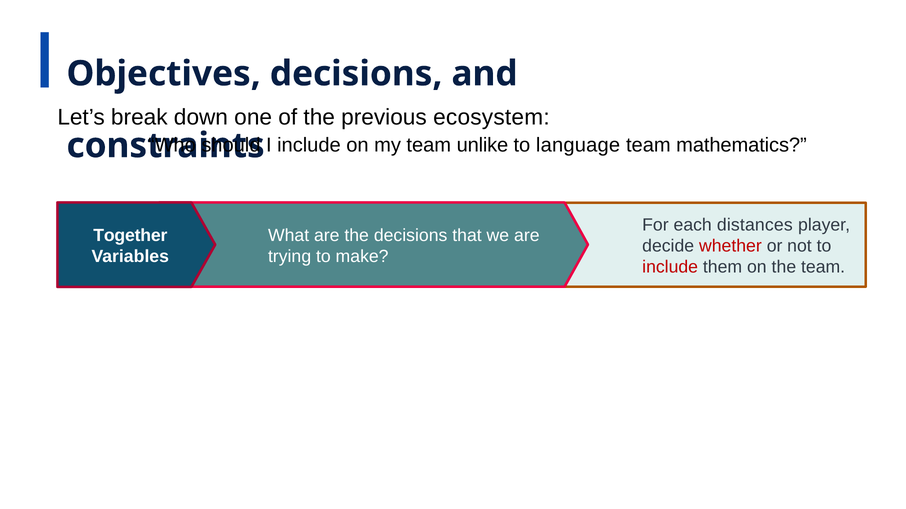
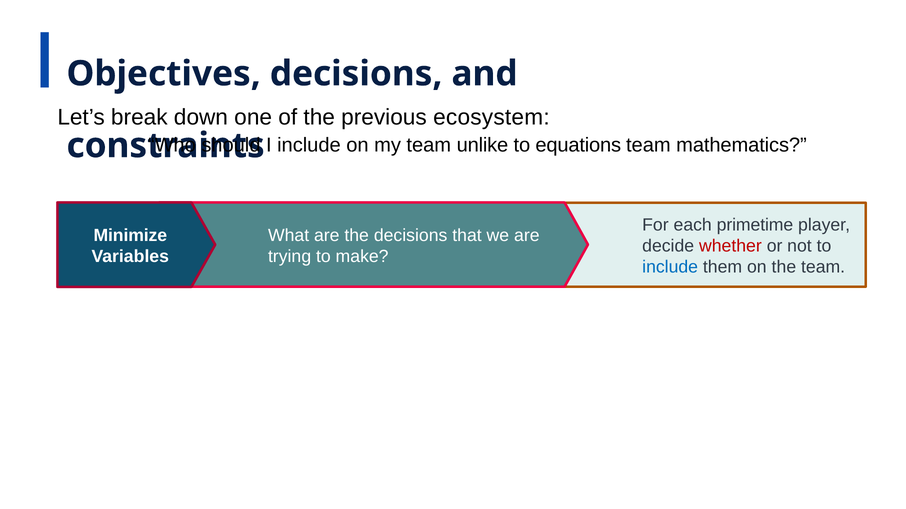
language: language -> equations (578, 146)
distances: distances -> primetime (755, 225)
Together: Together -> Minimize (130, 236)
include colour: red -> blue (670, 267)
